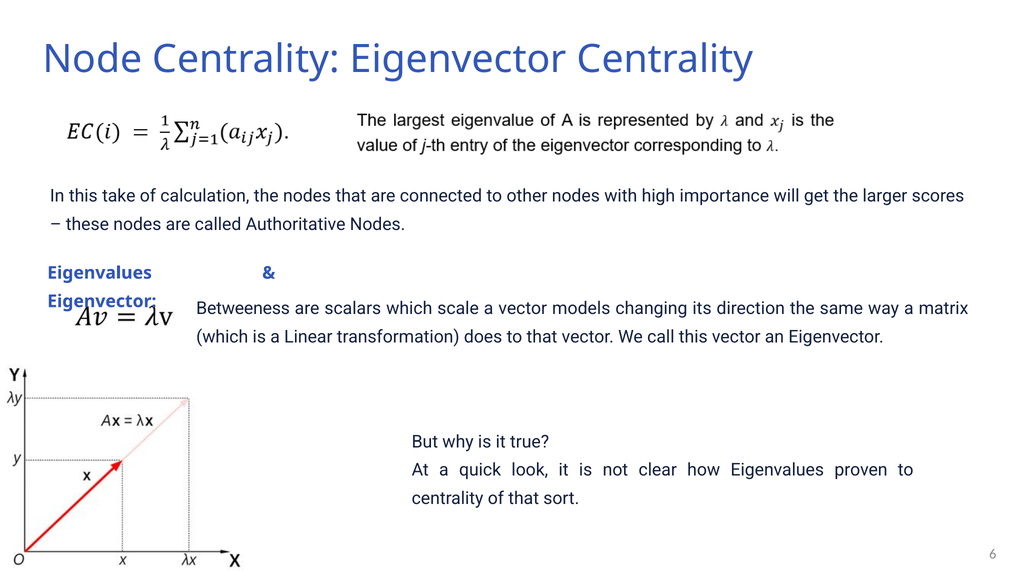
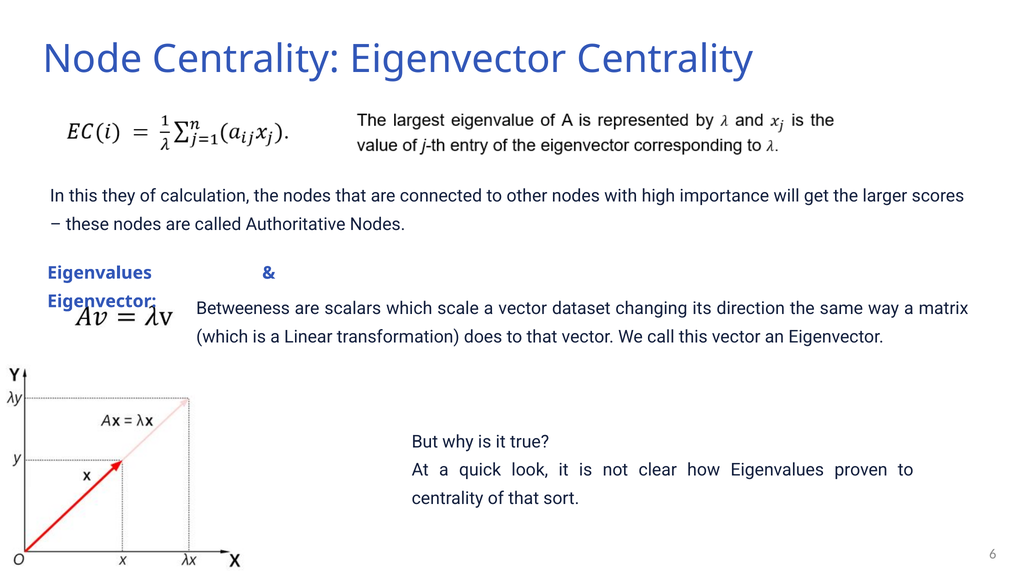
take: take -> they (119, 196)
models: models -> dataset (581, 309)
